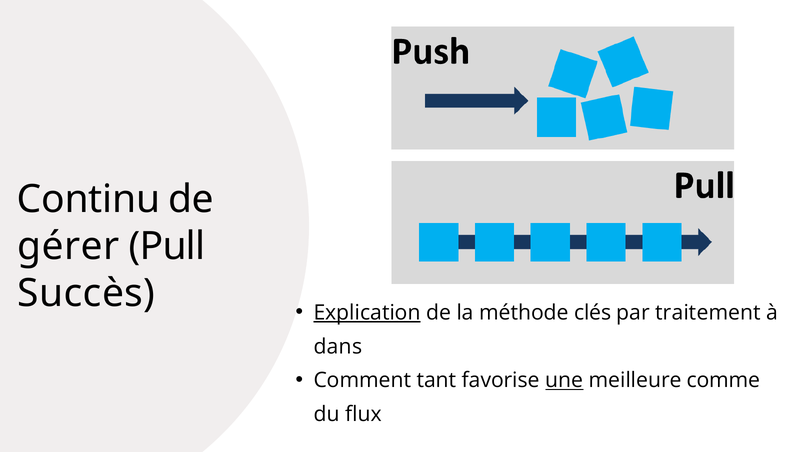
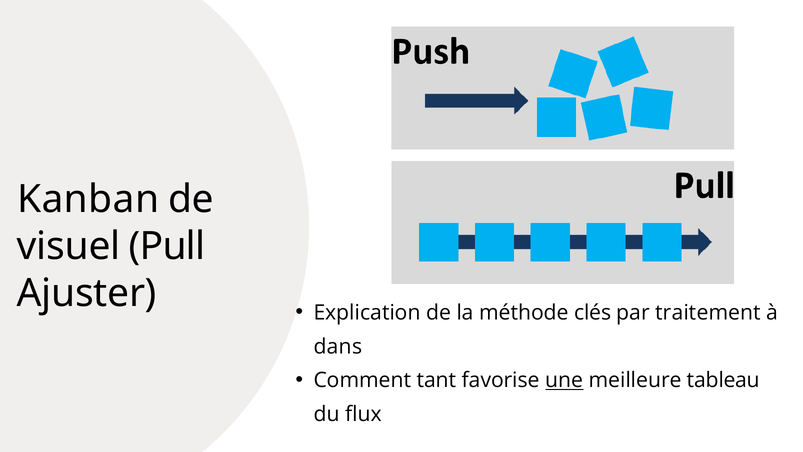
Continu: Continu -> Kanban (88, 199)
gérer: gérer -> visuel (69, 246)
Succès: Succès -> Ajuster (87, 293)
Explication underline: present -> none (367, 312)
comme: comme -> tableau (723, 380)
